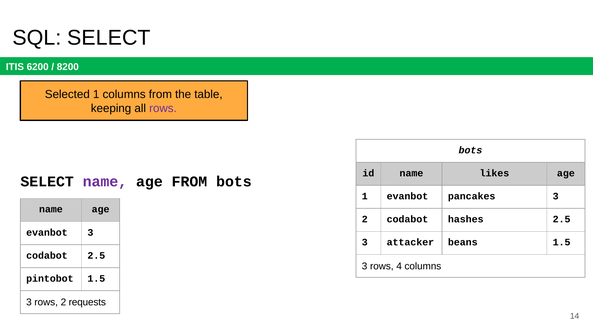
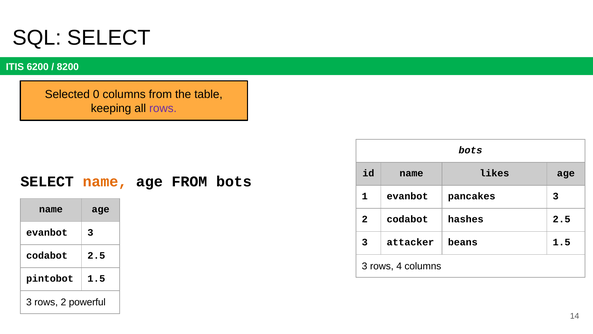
Selected 1: 1 -> 0 (96, 94)
name colour: purple -> orange (105, 181)
requests: requests -> powerful (87, 302)
